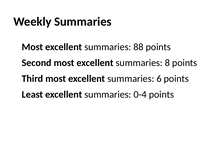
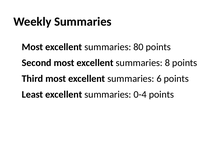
88: 88 -> 80 (138, 47)
